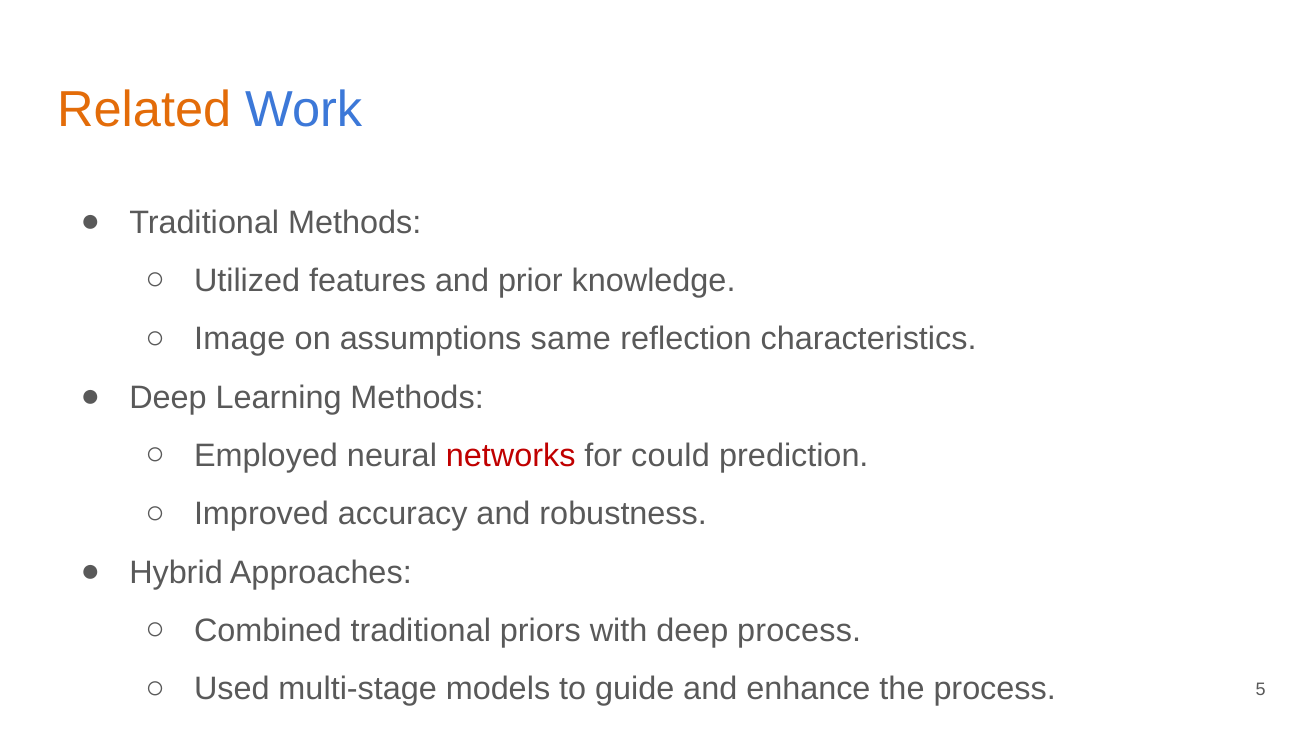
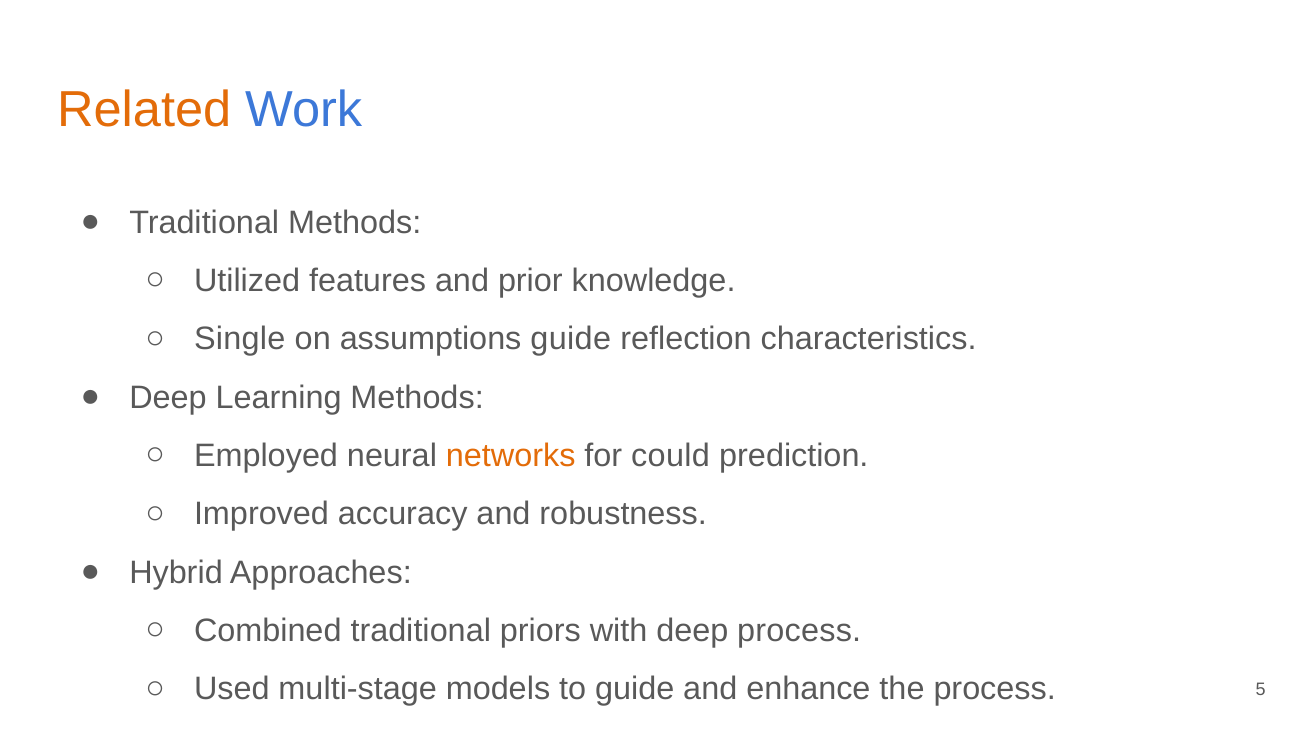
Image: Image -> Single (240, 339)
assumptions same: same -> guide (571, 339)
networks colour: red -> orange (511, 456)
